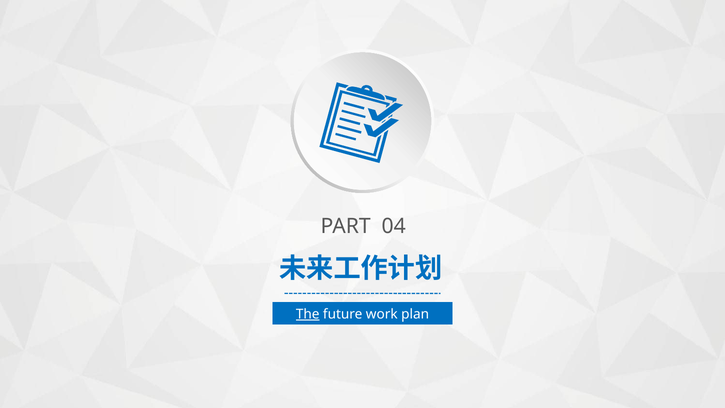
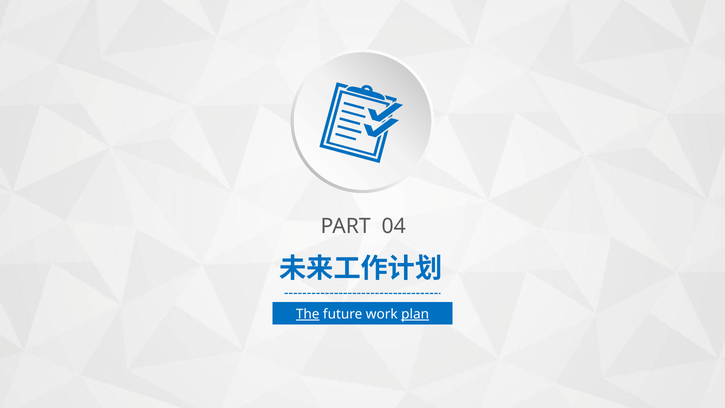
plan underline: none -> present (415, 314)
